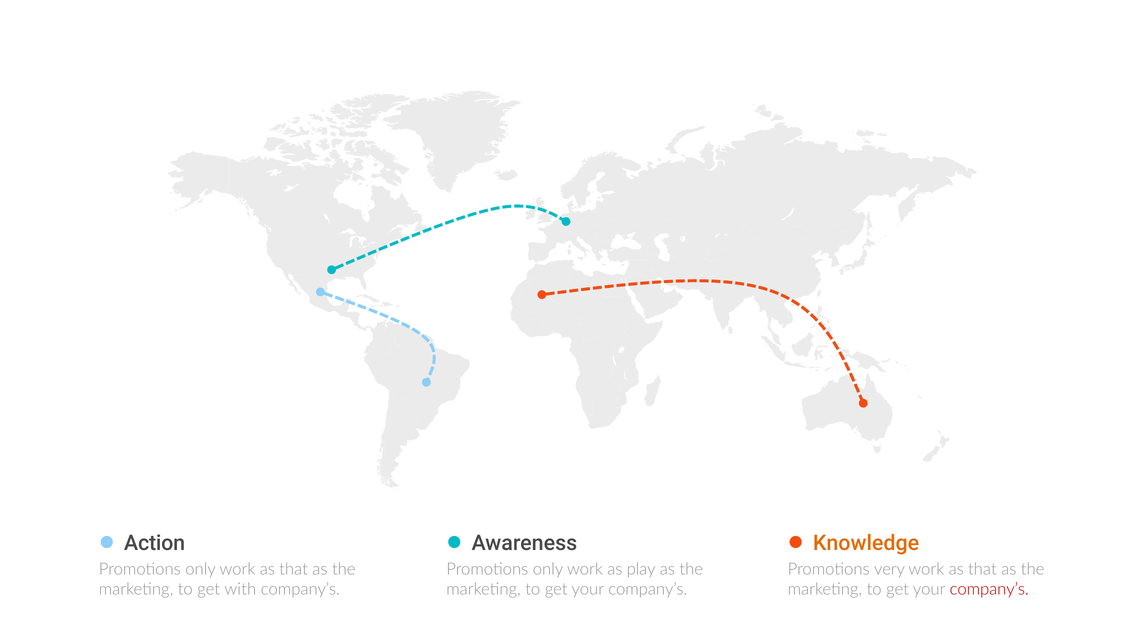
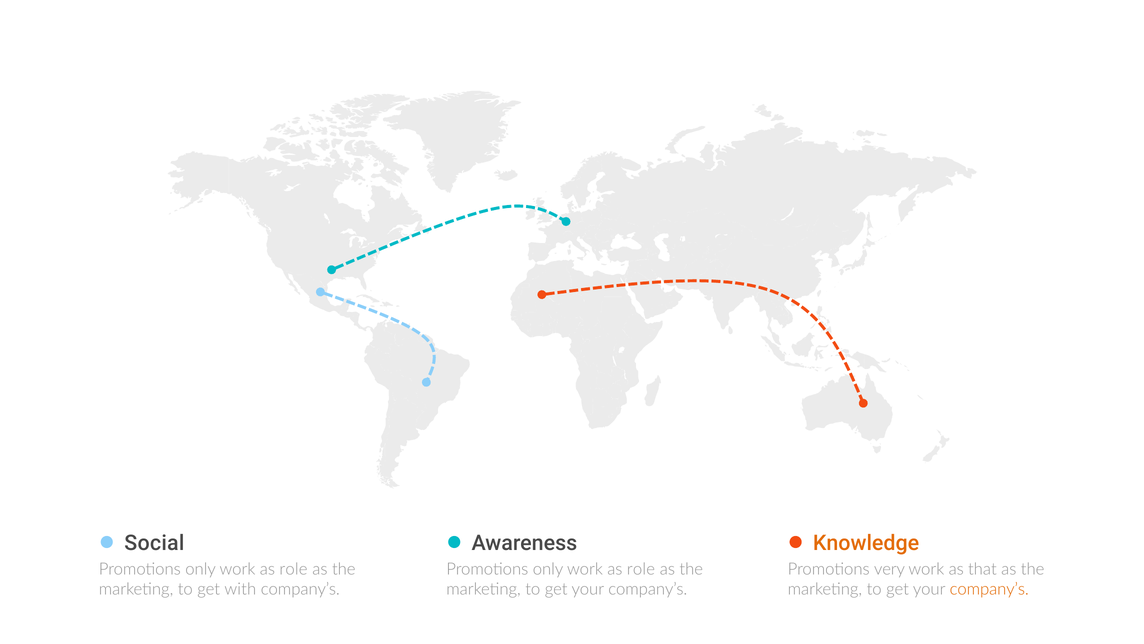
Action: Action -> Social (154, 543)
that: that -> role (293, 569)
play: play -> role (641, 569)
company’s colour: red -> orange (989, 589)
